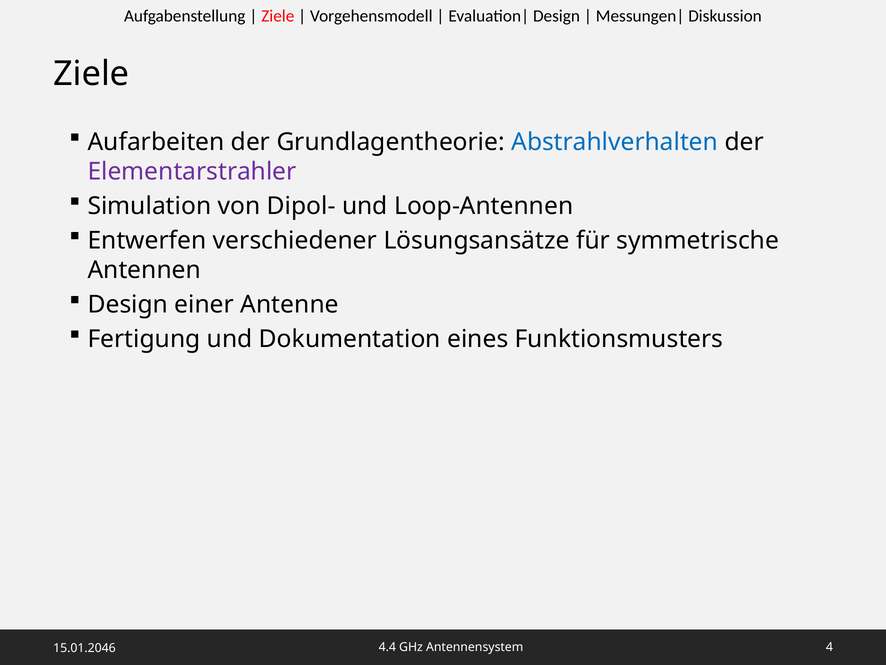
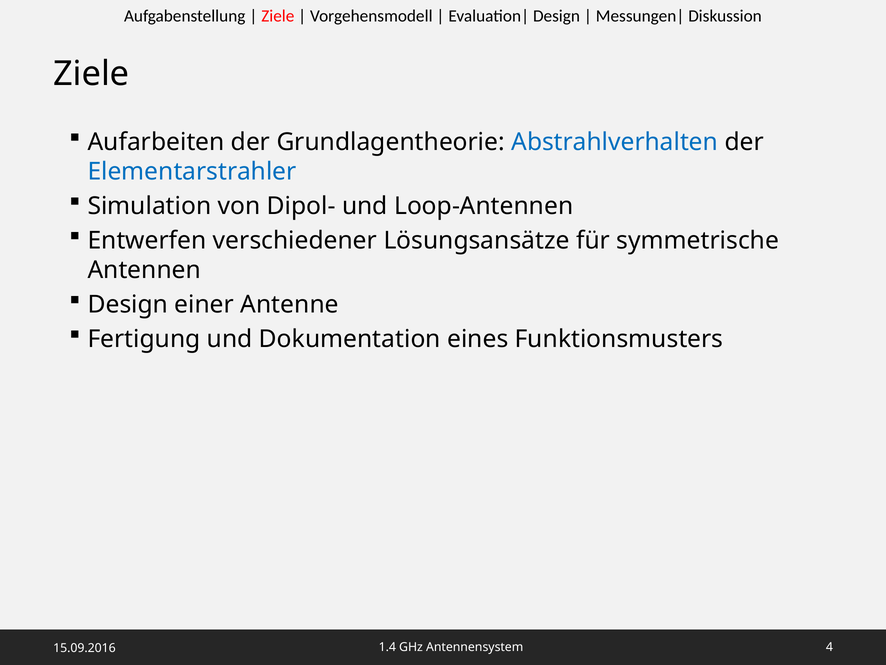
Elementarstrahler colour: purple -> blue (192, 171)
4.4: 4.4 -> 1.4 (387, 647)
15.01.2046: 15.01.2046 -> 15.09.2016 (84, 648)
